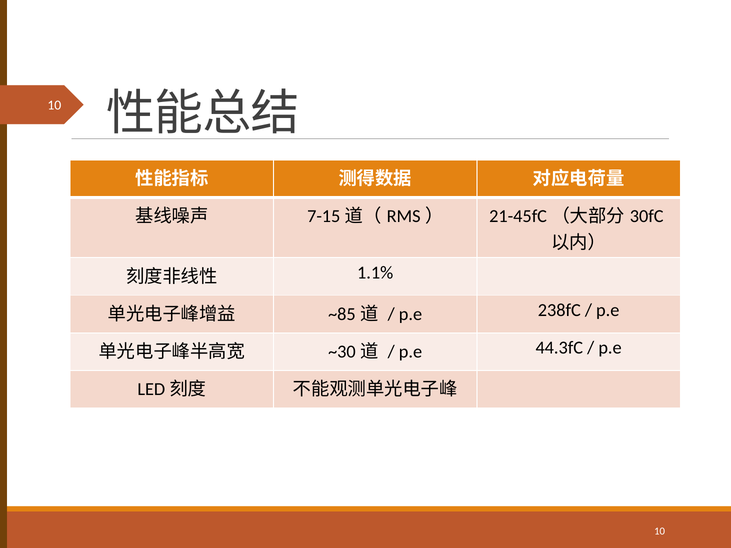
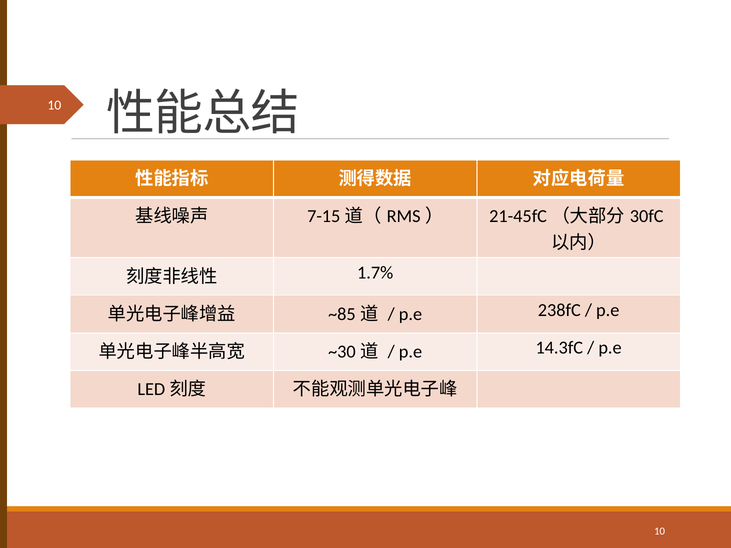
1.1%: 1.1% -> 1.7% (375, 273)
44.3fC: 44.3fC -> 14.3fC (559, 348)
